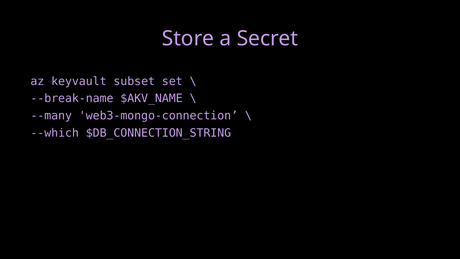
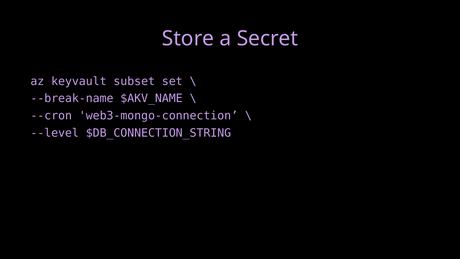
--many: --many -> --cron (51, 116)
--which: --which -> --level (55, 133)
